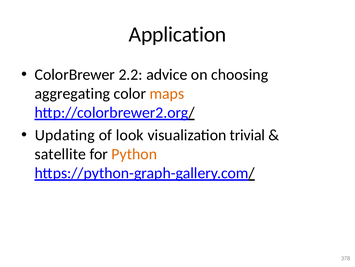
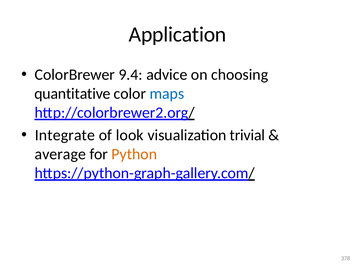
2.2: 2.2 -> 9.4 (131, 74)
aggregating: aggregating -> quantitative (72, 93)
maps colour: orange -> blue (167, 93)
Updating: Updating -> Integrate (65, 135)
satellite: satellite -> average (60, 154)
